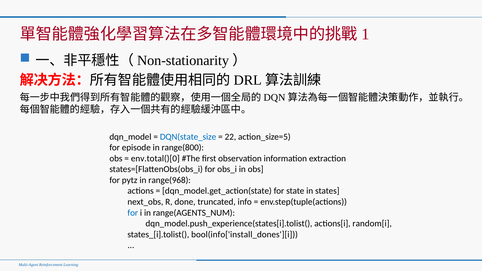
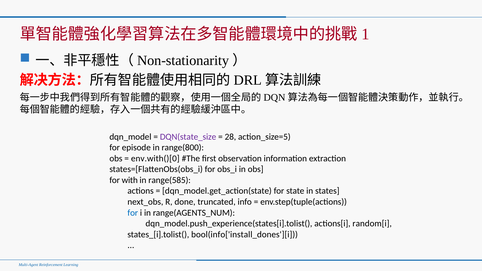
DQN(state_size colour: blue -> purple (188, 137)
22: 22 -> 28 (230, 137)
env.total()[0: env.total()[0 -> env.with()[0 (155, 159)
pytz: pytz -> with (130, 180)
range(968: range(968 -> range(585 (170, 180)
